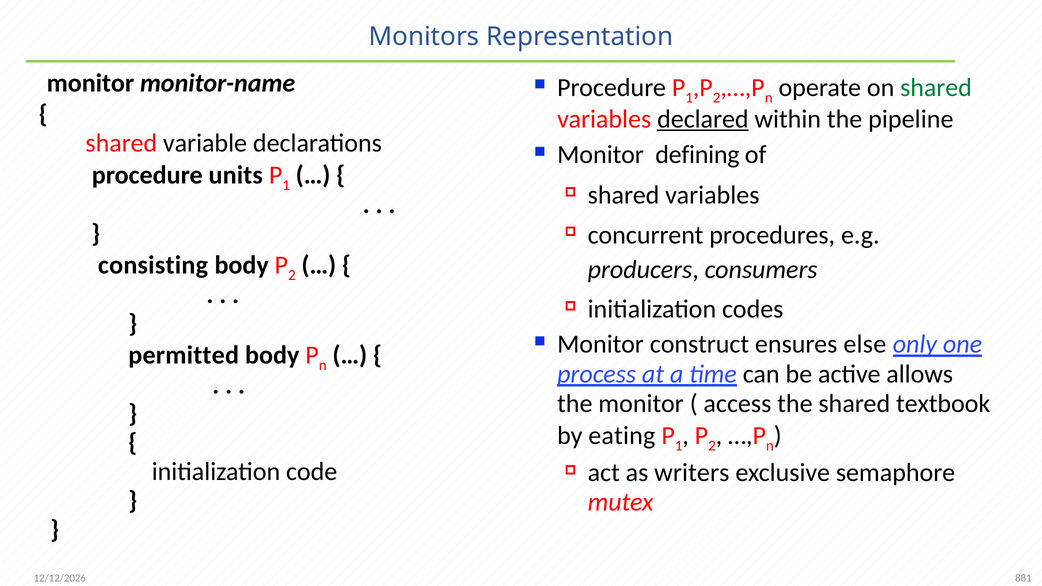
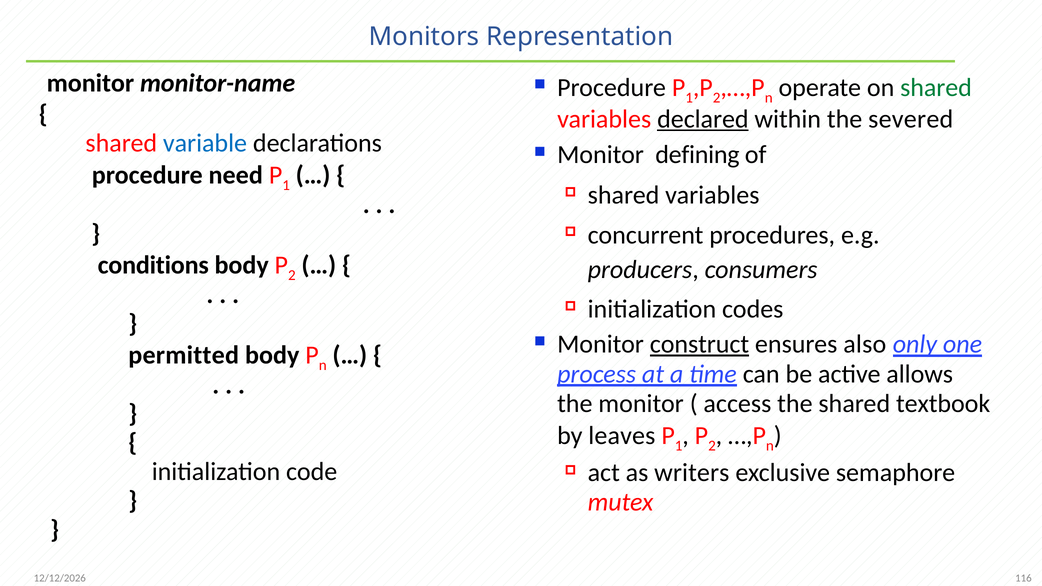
pipeline: pipeline -> severed (911, 119)
variable colour: black -> blue (205, 143)
units: units -> need (236, 175)
consisting: consisting -> conditions (153, 265)
construct underline: none -> present (699, 344)
else: else -> also (865, 344)
eating: eating -> leaves (622, 436)
881: 881 -> 116 (1023, 578)
